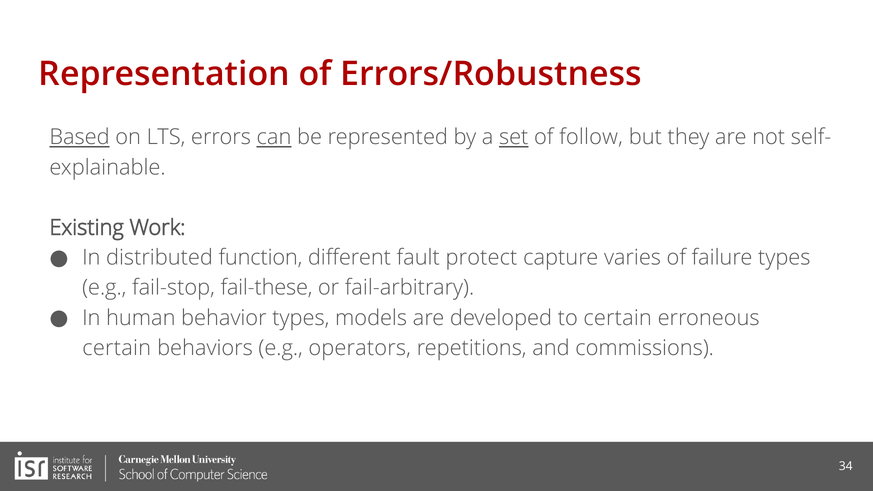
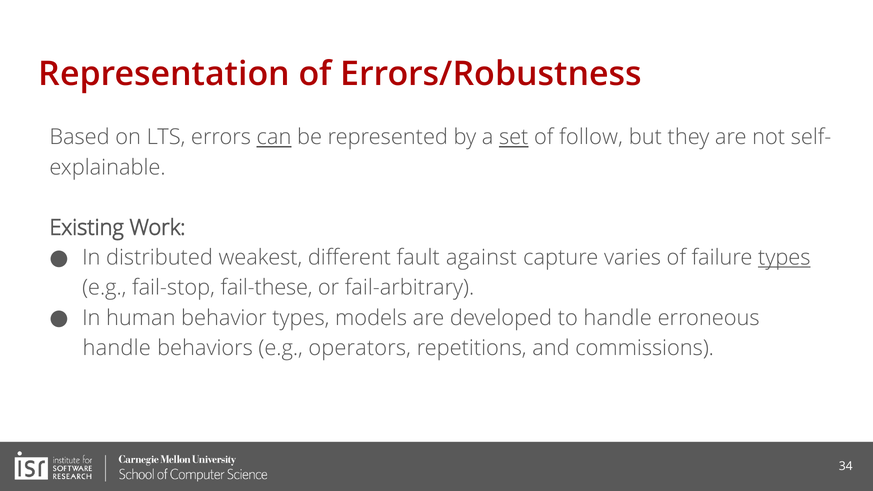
Based underline: present -> none (80, 137)
function: function -> weakest (260, 258)
protect: protect -> against (481, 258)
types underline: none -> present (784, 258)
to certain: certain -> handle (618, 318)
certain: certain -> handle (117, 348)
